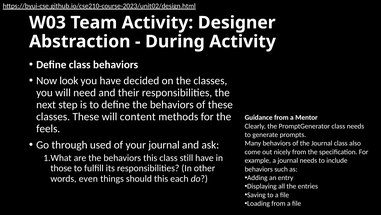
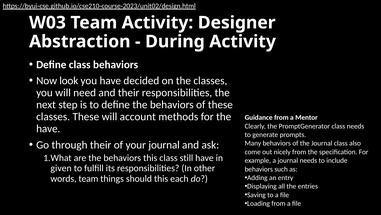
content: content -> account (138, 116)
feels: feels -> have (48, 128)
through used: used -> their (101, 144)
those: those -> given (61, 168)
words even: even -> team (88, 178)
